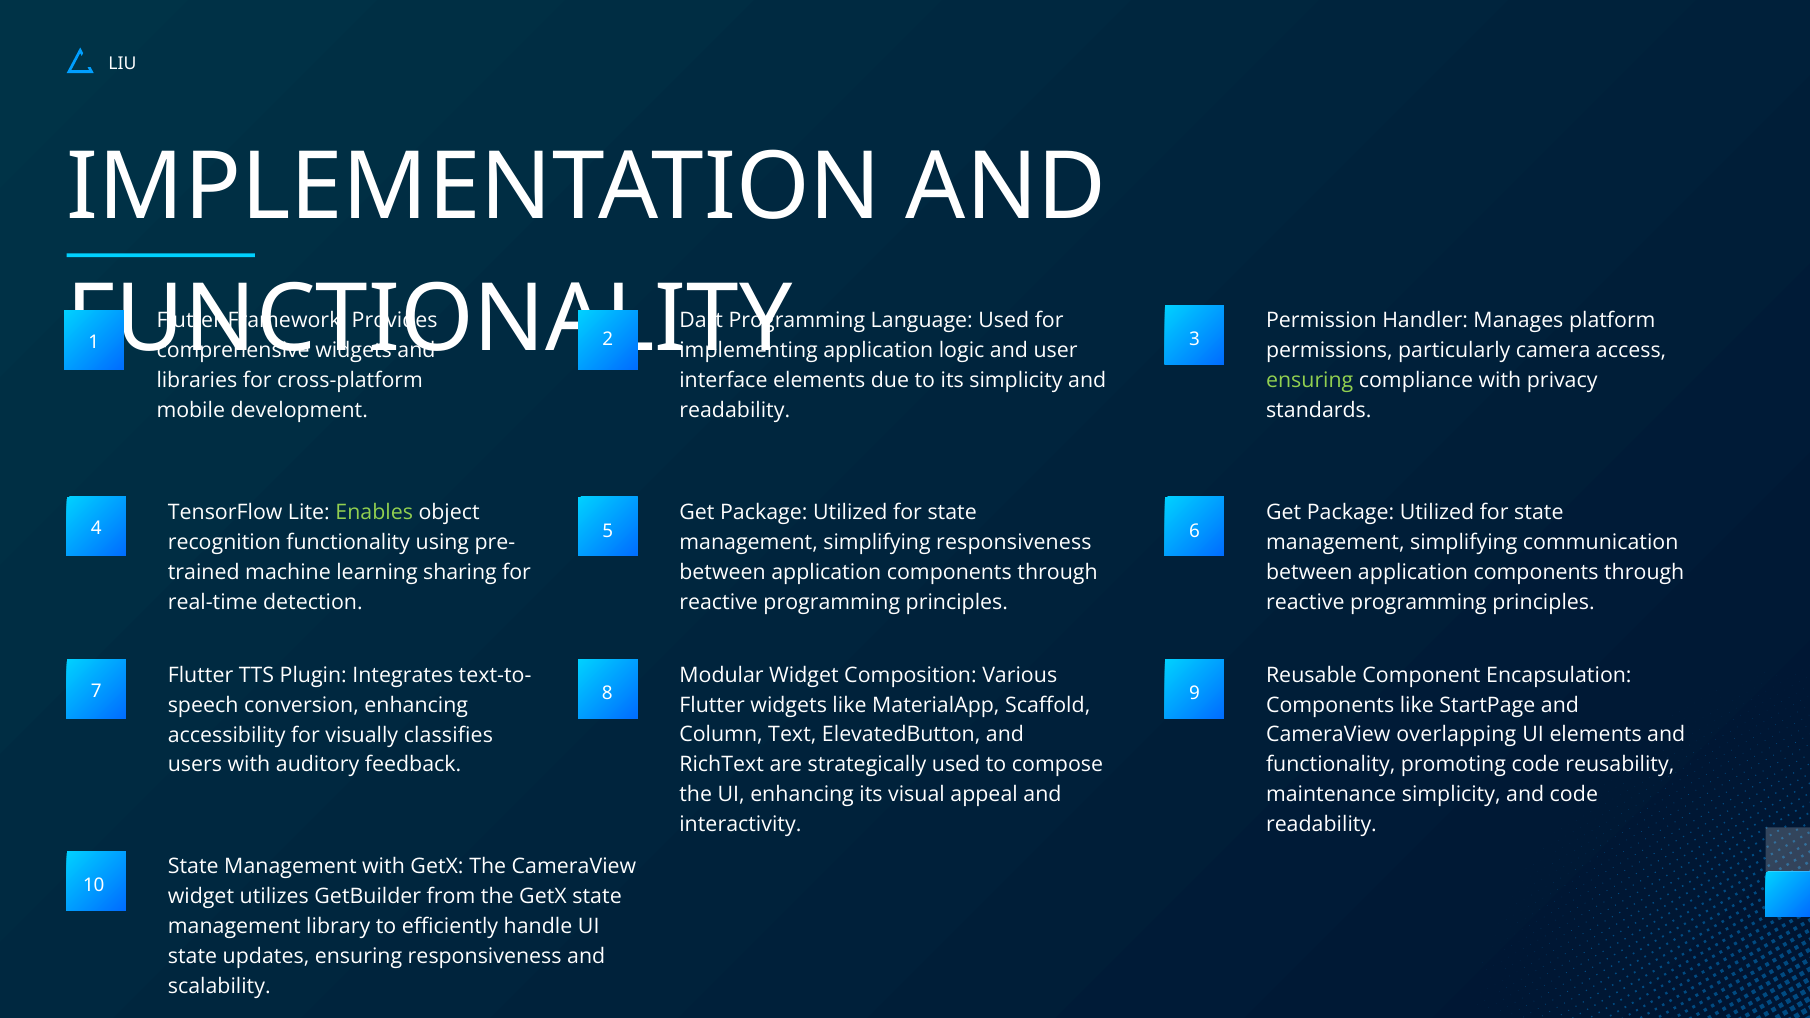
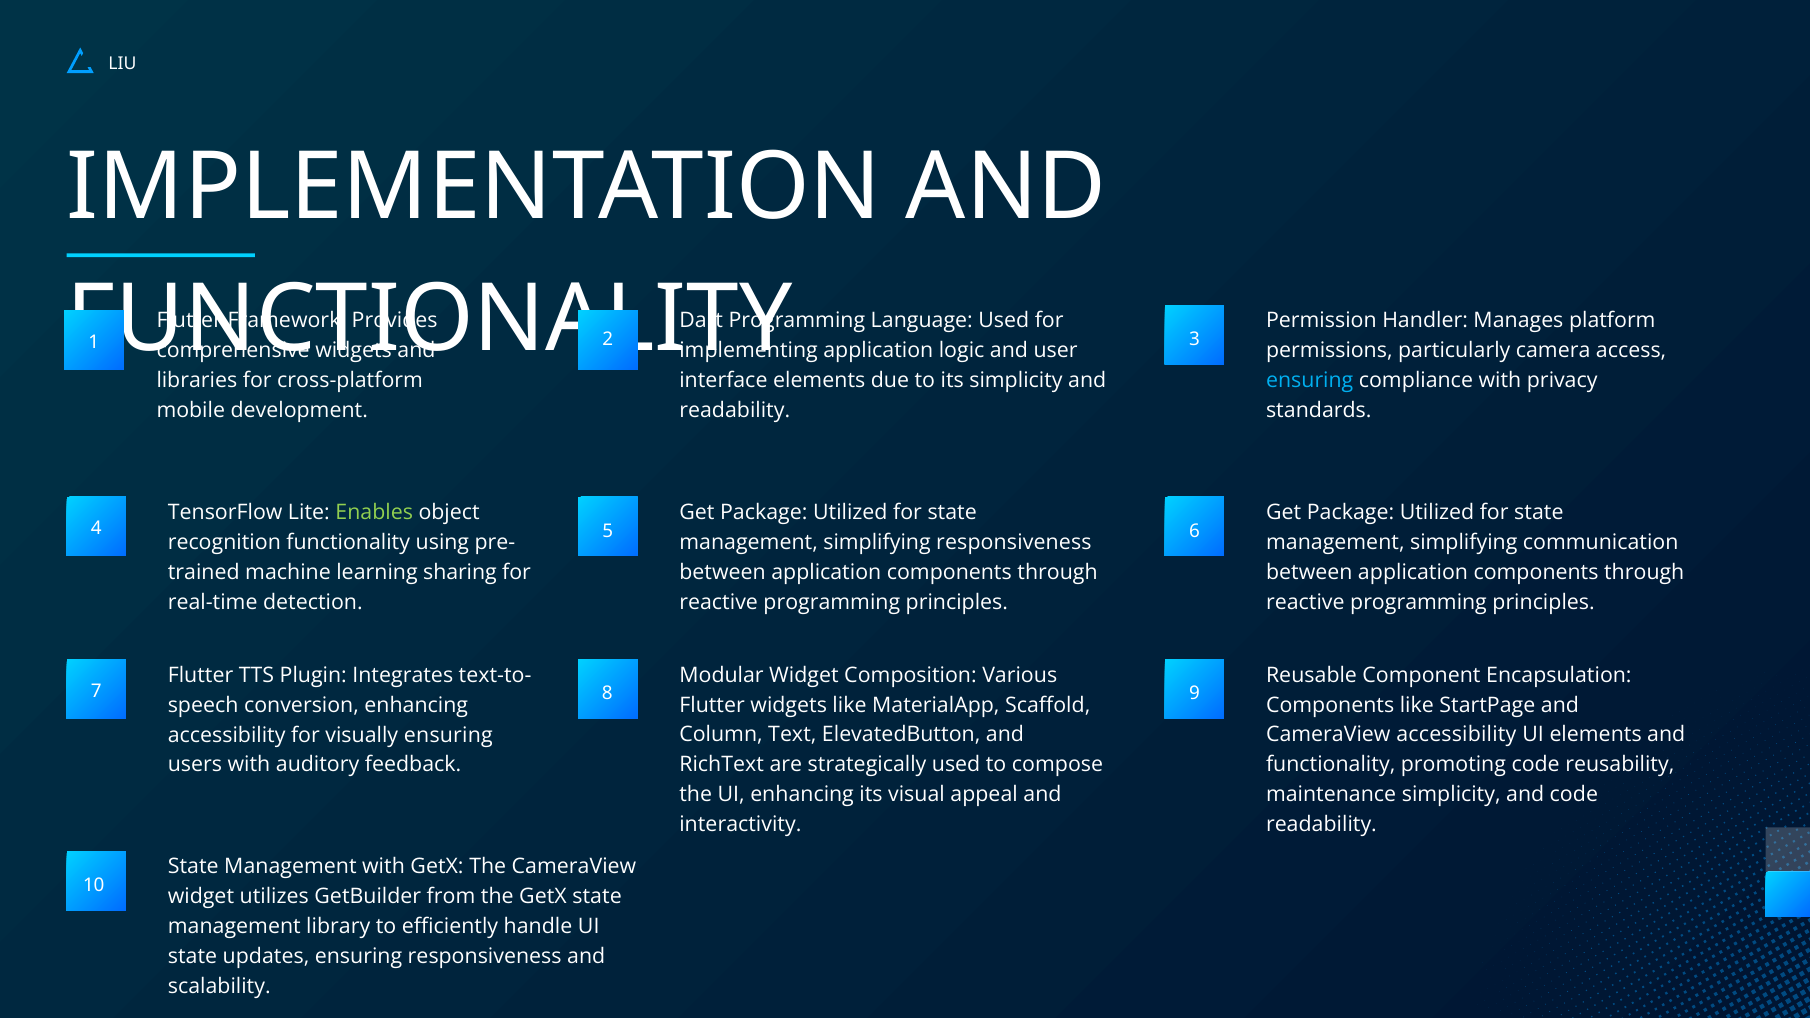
ensuring colour: light green -> light blue (1310, 381)
visually classifies: classifies -> ensuring (448, 735)
CameraView overlapping: overlapping -> accessibility (1456, 735)
